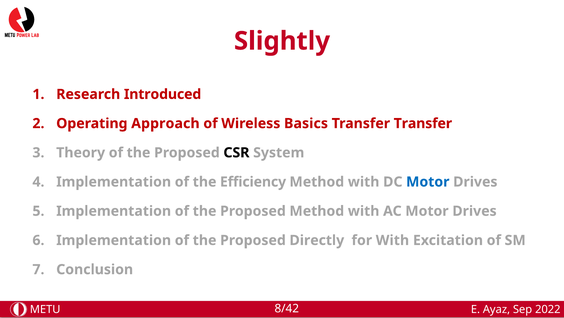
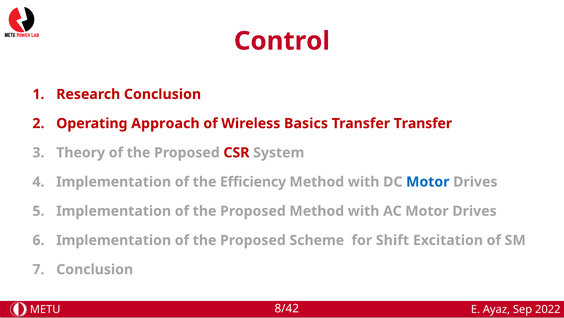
Slightly: Slightly -> Control (282, 41)
Research Introduced: Introduced -> Conclusion (163, 94)
CSR colour: black -> red (236, 152)
Directly: Directly -> Scheme (317, 240)
for With: With -> Shift (392, 240)
